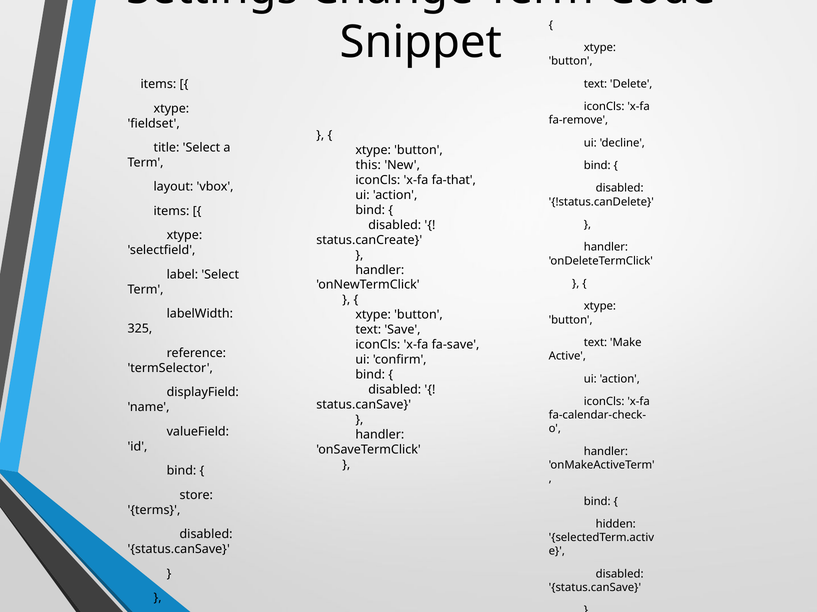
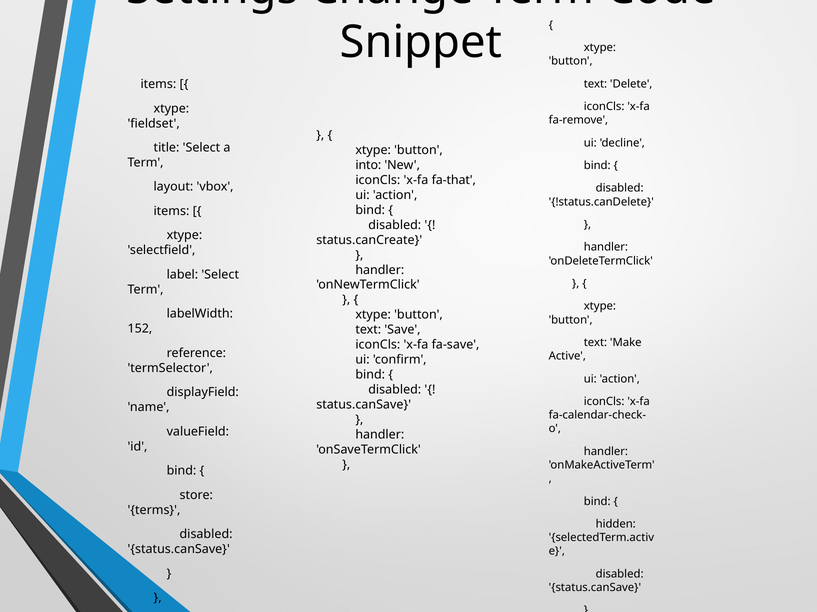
this: this -> into (368, 165)
325: 325 -> 152 (140, 329)
